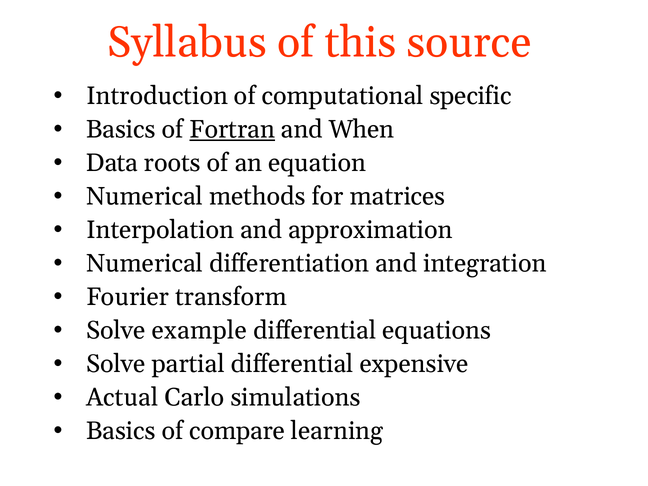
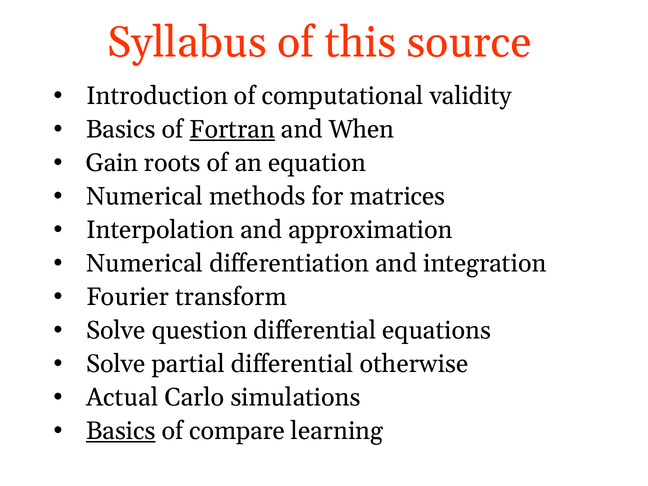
specific: specific -> validity (471, 96)
Data: Data -> Gain (112, 163)
example: example -> question (199, 331)
expensive: expensive -> otherwise (414, 364)
Basics underline: none -> present (121, 431)
